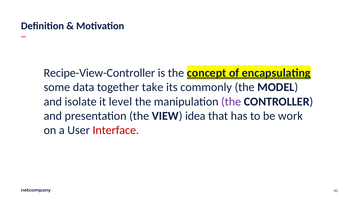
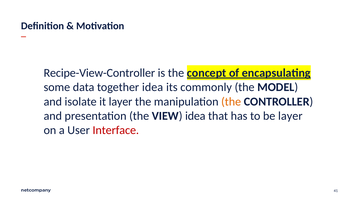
together take: take -> idea (153, 87)
it level: level -> layer (121, 102)
the colour: purple -> orange (231, 102)
be work: work -> layer (290, 116)
